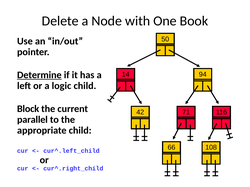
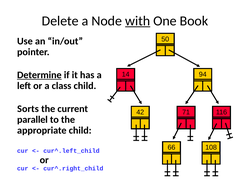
with underline: none -> present (138, 21)
logic: logic -> class (62, 86)
Block: Block -> Sorts (28, 109)
